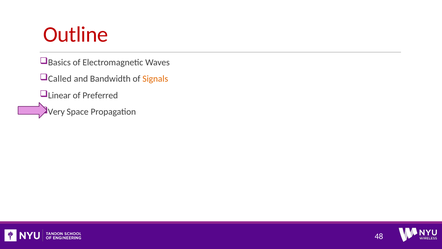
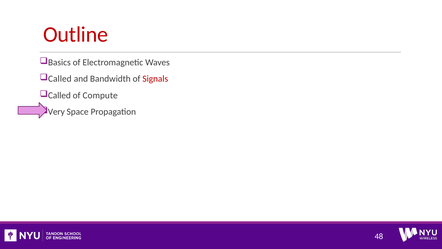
Signals colour: orange -> red (155, 79)
Linear: Linear -> Called (59, 95)
Preferred: Preferred -> Compute (100, 95)
